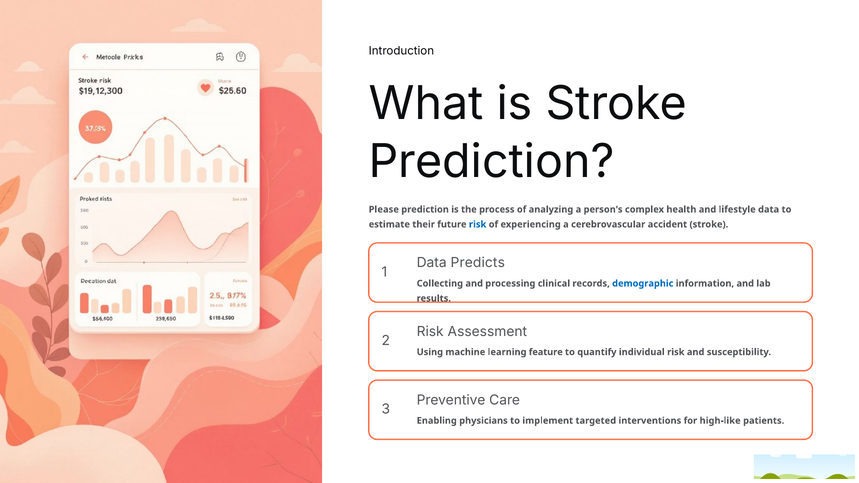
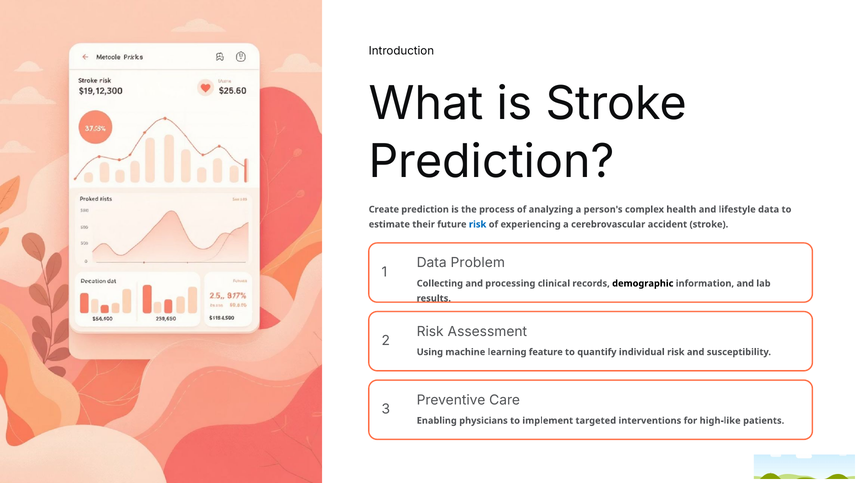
Please: Please -> Create (384, 210)
Predicts: Predicts -> Problem (478, 263)
demographic colour: blue -> black (643, 284)
